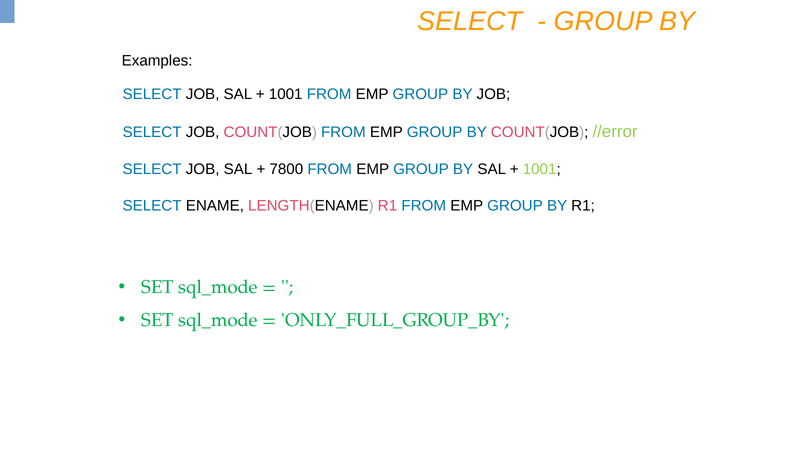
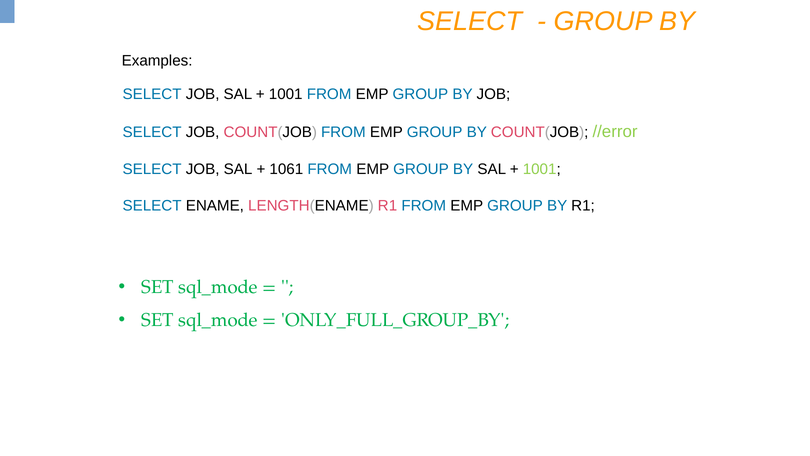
7800: 7800 -> 1061 (286, 169)
